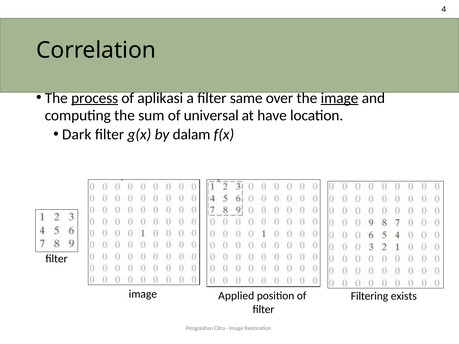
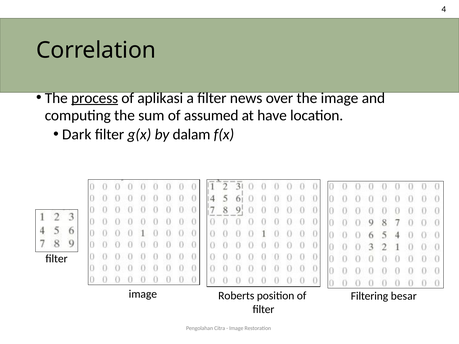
same: same -> news (246, 98)
image underline: present -> none (340, 98)
universal: universal -> assumed (211, 116)
Applied: Applied -> Roberts (236, 296)
exists: exists -> besar (404, 296)
